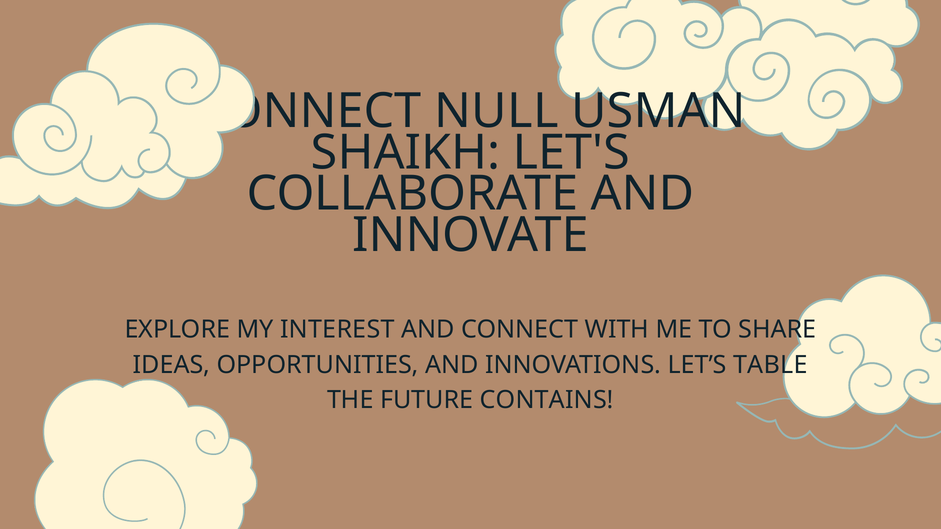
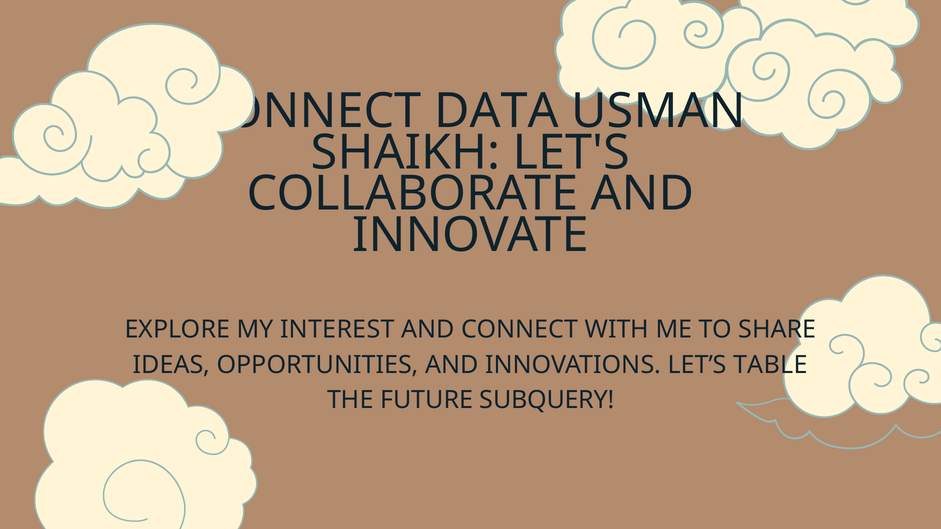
NULL: NULL -> DATA (496, 111)
CONTAINS: CONTAINS -> SUBQUERY (547, 400)
